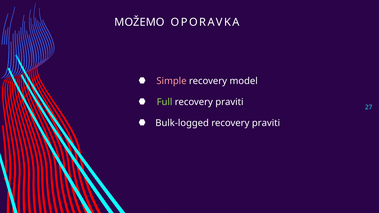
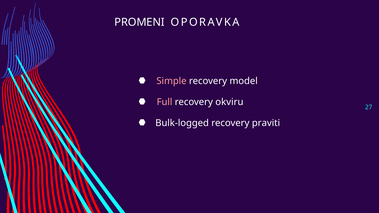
MOŽEMO: MOŽEMO -> PROMENI (140, 22)
Full colour: light green -> pink (165, 102)
praviti: praviti -> okviru (229, 102)
